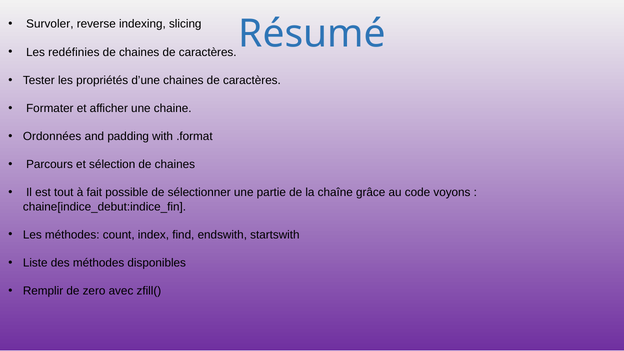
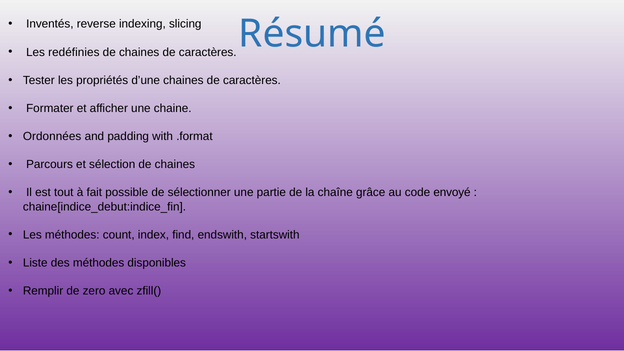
Survoler: Survoler -> Inventés (50, 24)
voyons: voyons -> envoyé (452, 193)
